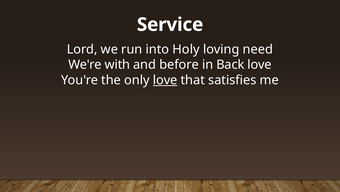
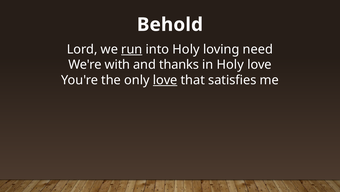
Service: Service -> Behold (170, 25)
run underline: none -> present (132, 49)
before: before -> thanks (179, 64)
in Back: Back -> Holy (230, 64)
